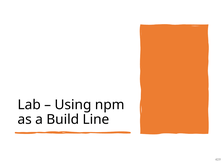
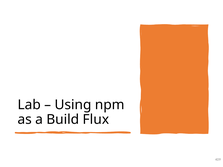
Line: Line -> Flux (96, 120)
